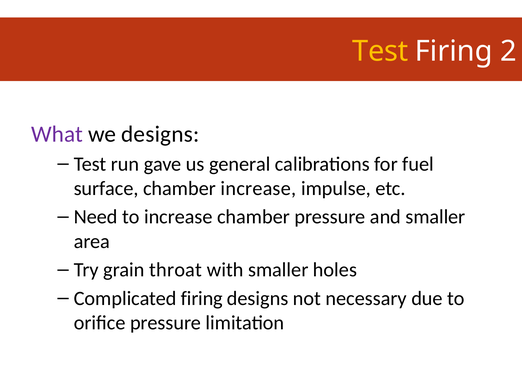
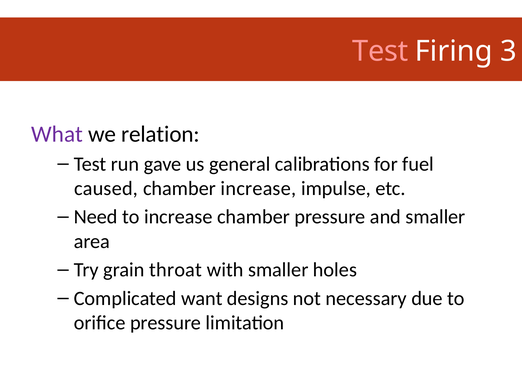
Test colour: yellow -> pink (380, 51)
2: 2 -> 3 (508, 51)
we designs: designs -> relation (160, 134)
surface: surface -> caused (106, 188)
Complicated firing: firing -> want (202, 298)
